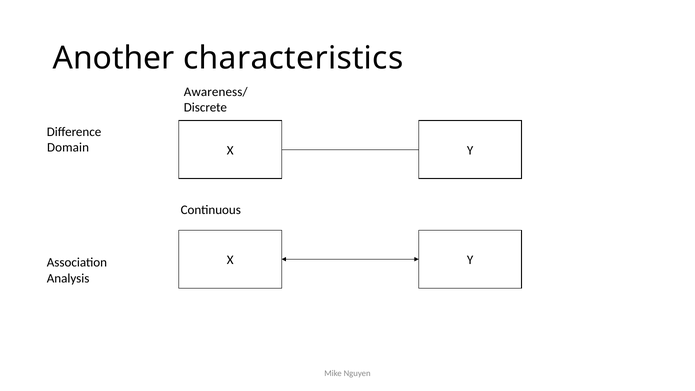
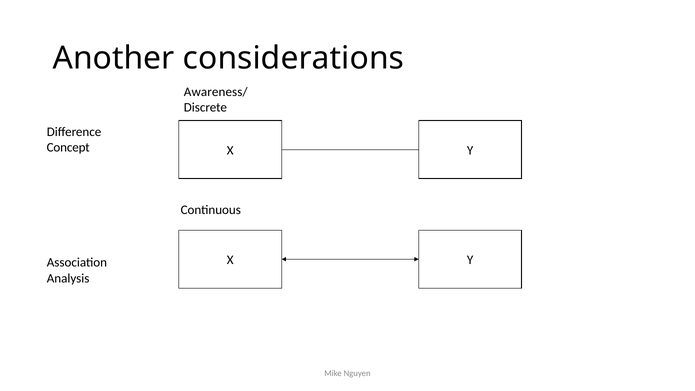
characteristics: characteristics -> considerations (293, 58)
Domain: Domain -> Concept (68, 147)
